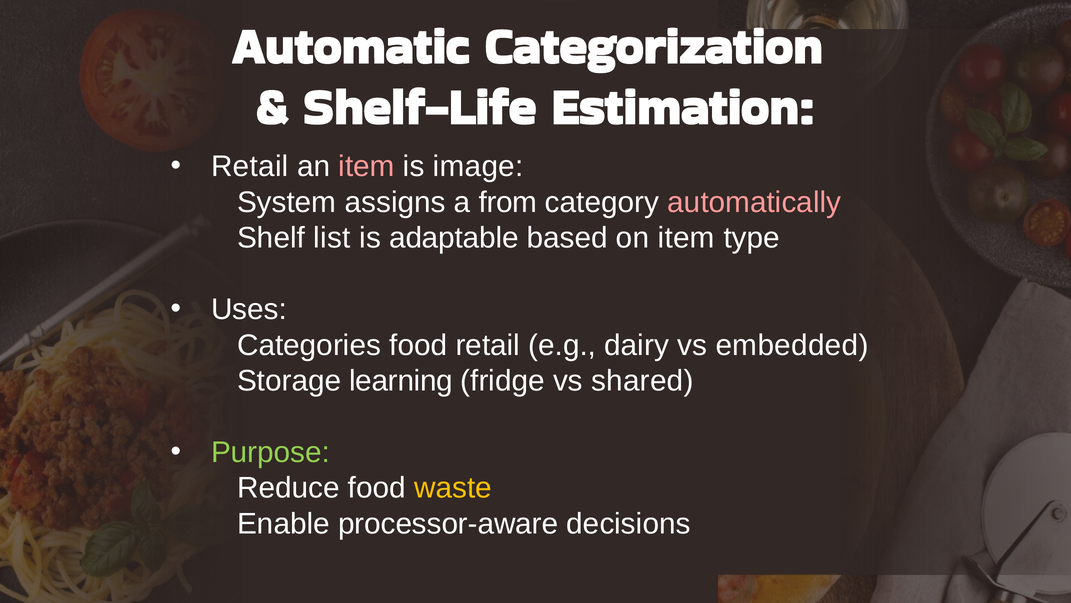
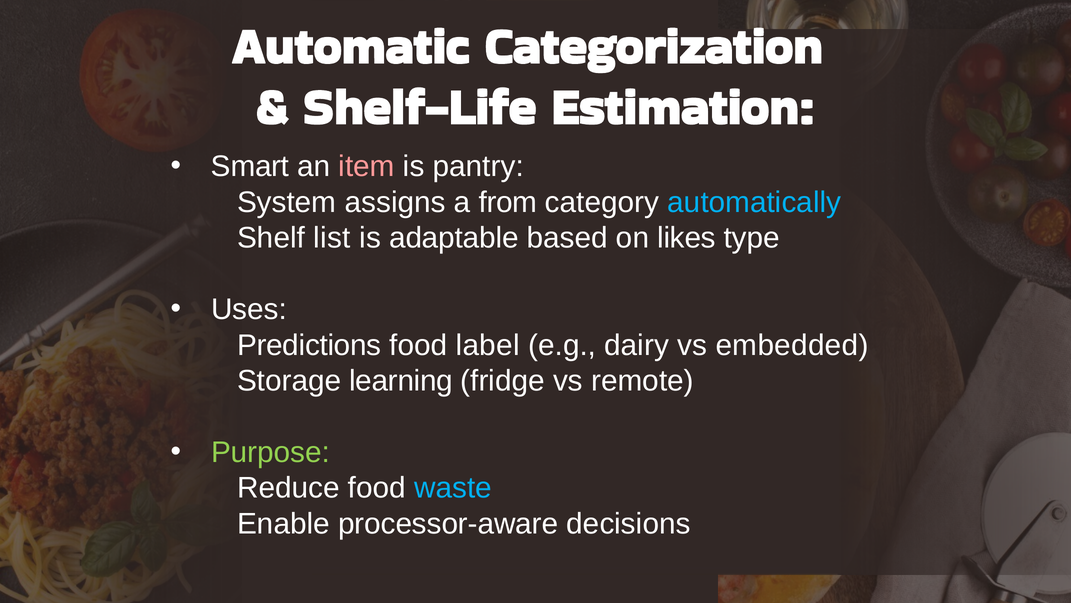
Retail: Retail -> Smart (250, 166)
image: image -> pantry (478, 166)
automatically colour: pink -> light blue (754, 202)
on item: item -> likes (686, 238)
Categories: Categories -> Predictions (309, 345)
food retail: retail -> label (488, 345)
shared: shared -> remote (642, 381)
waste colour: yellow -> light blue (453, 488)
